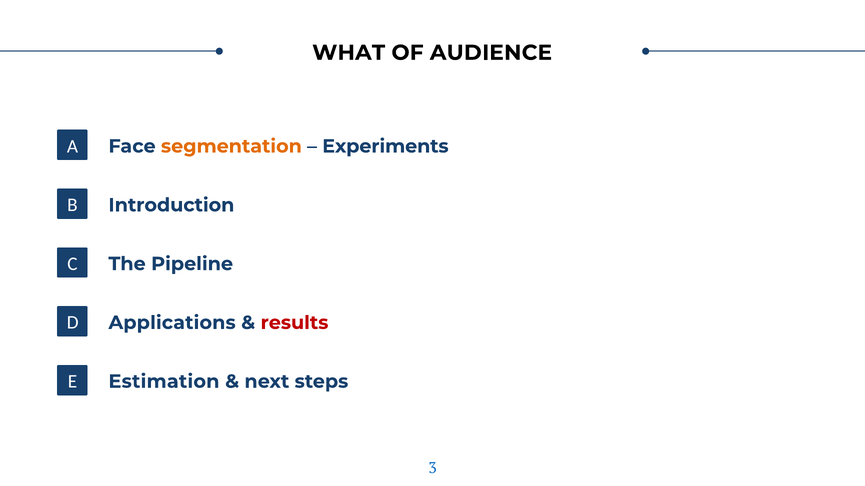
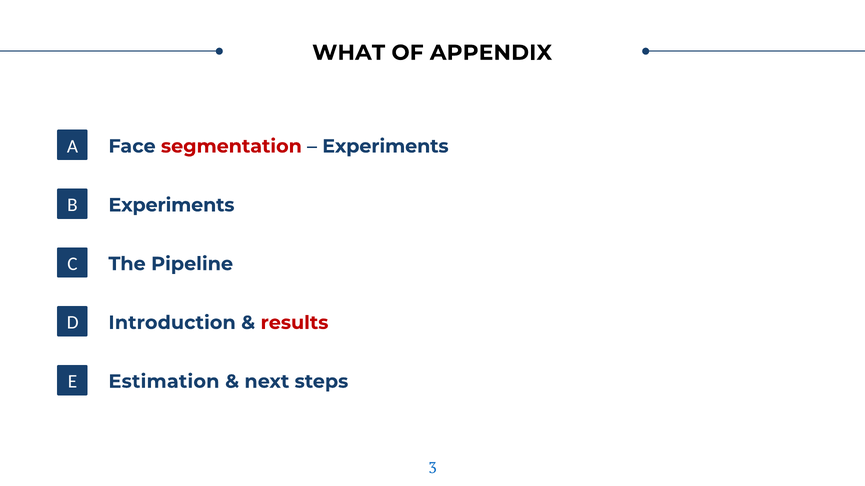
AUDIENCE: AUDIENCE -> APPENDIX (491, 53)
segmentation colour: orange -> red (231, 146)
Introduction: Introduction -> Experiments (171, 205)
Applications: Applications -> Introduction (172, 323)
